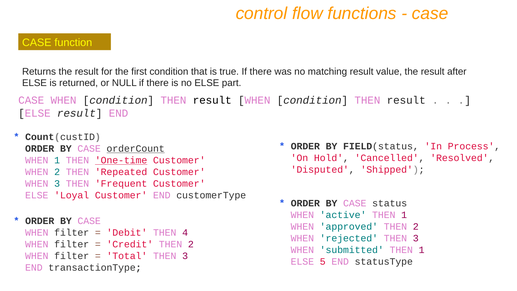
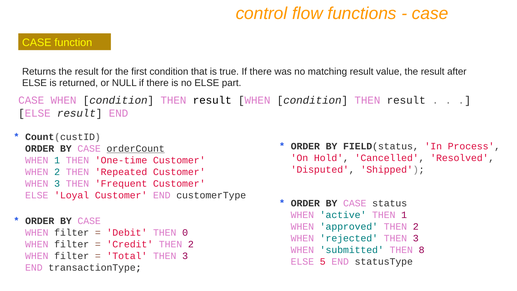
One-time underline: present -> none (121, 160)
4: 4 -> 0 (185, 232)
submitted THEN 1: 1 -> 8 (422, 250)
